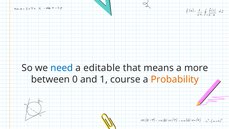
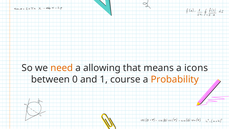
need colour: blue -> orange (62, 68)
editable: editable -> allowing (102, 68)
more: more -> icons (196, 68)
